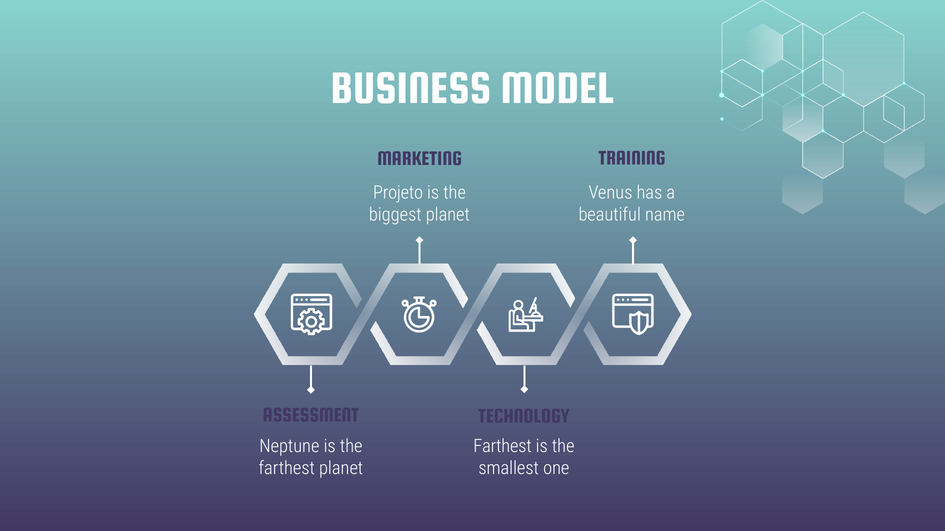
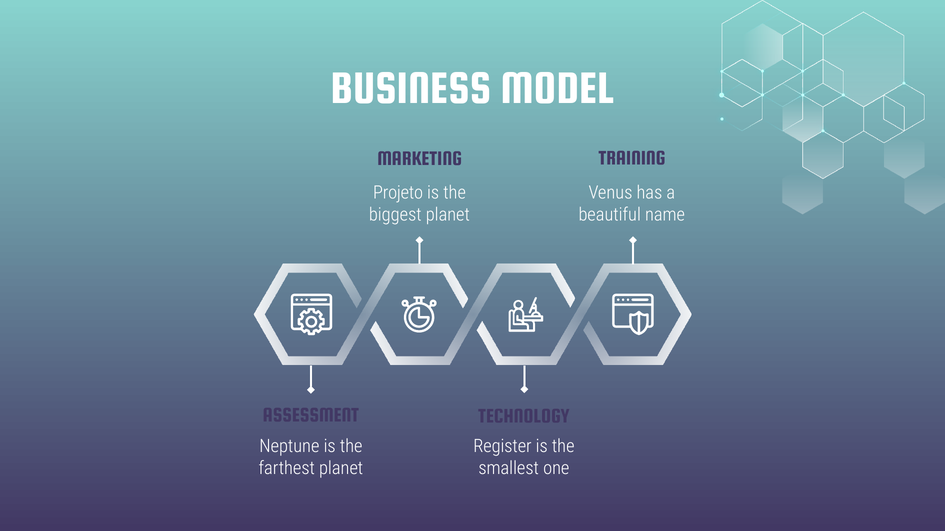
Farthest: Farthest -> Register (503, 447)
